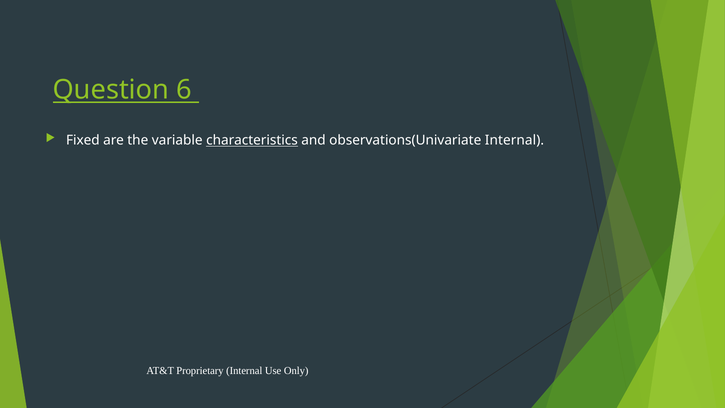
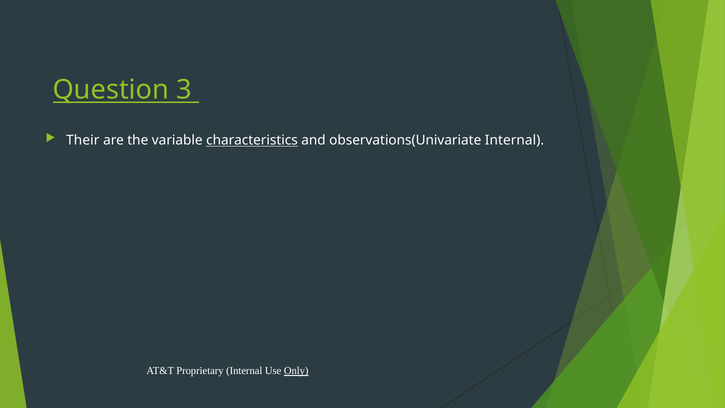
6: 6 -> 3 (184, 90)
Fixed: Fixed -> Their (83, 140)
Only underline: none -> present (296, 371)
